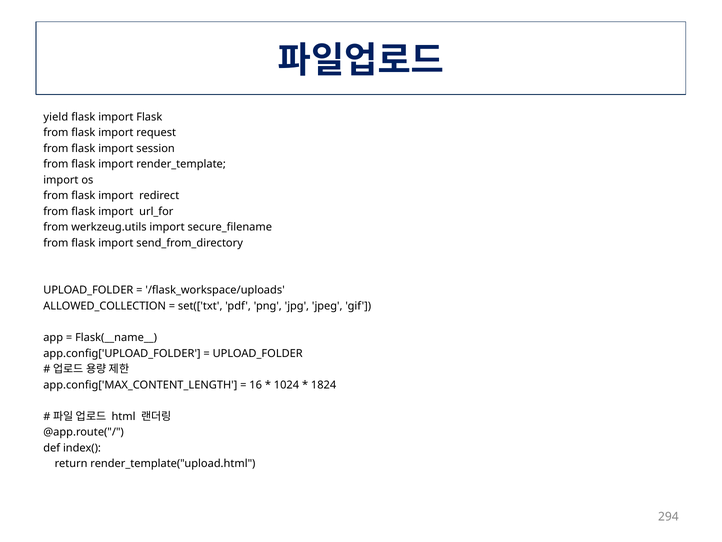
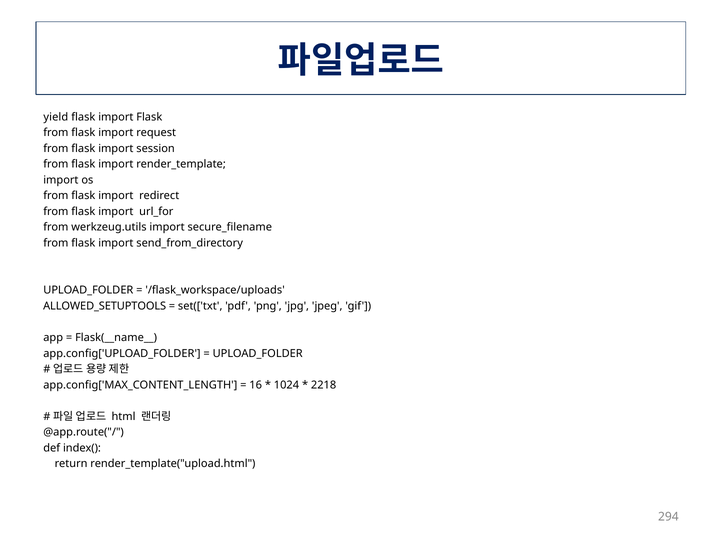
ALLOWED_COLLECTION: ALLOWED_COLLECTION -> ALLOWED_SETUPTOOLS (105, 306)
1824: 1824 -> 2218 (324, 385)
